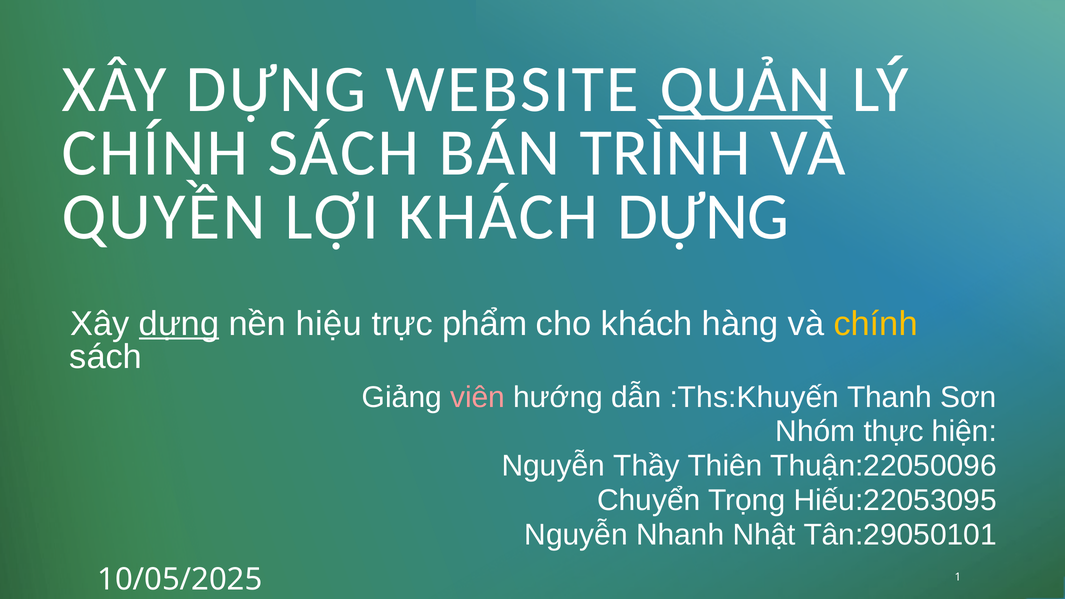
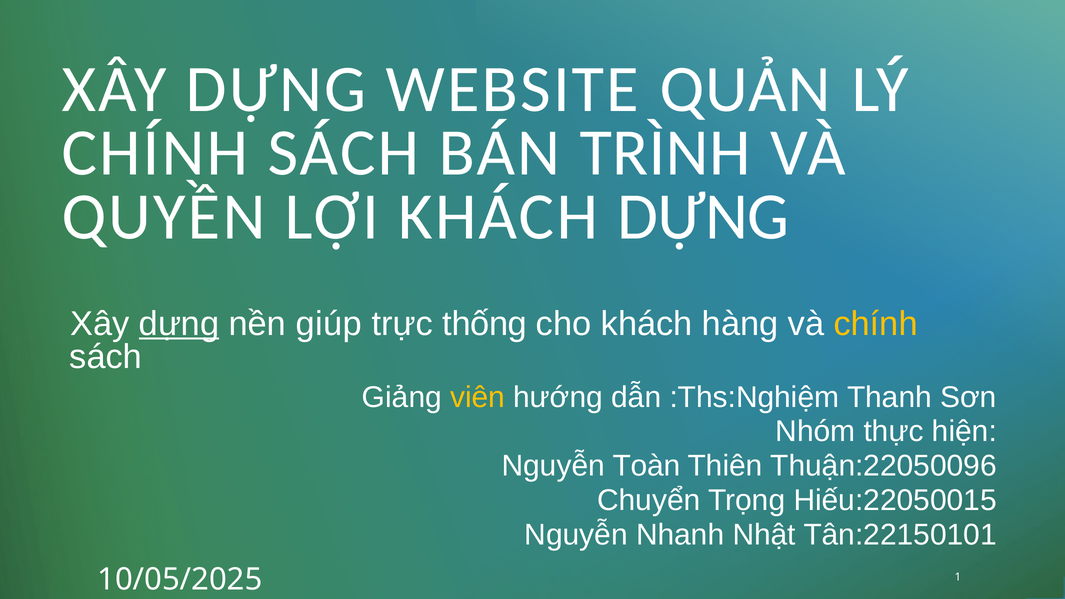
QUẢN underline: present -> none (745, 89)
hiệu: hiệu -> giúp (329, 324)
phẩm: phẩm -> thống (485, 324)
viên colour: pink -> yellow (478, 397)
:Ths:Khuyến: :Ths:Khuyến -> :Ths:Nghiệm (754, 397)
Thầy: Thầy -> Toàn (647, 466)
Hiếu:22053095: Hiếu:22053095 -> Hiếu:22050015 (895, 500)
Tân:29050101: Tân:29050101 -> Tân:22150101 (900, 535)
